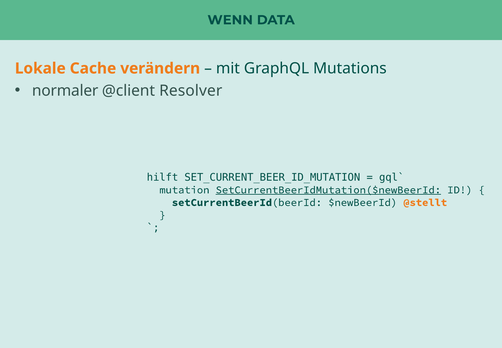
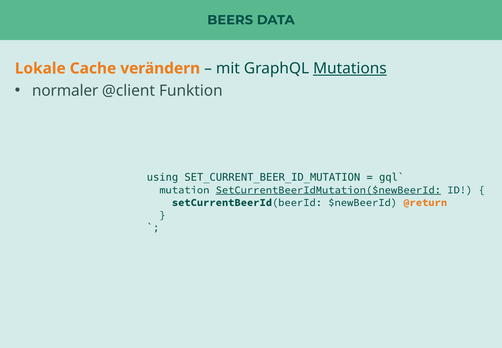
WENN: WENN -> BEERS (230, 20)
Mutations underline: none -> present (350, 68)
Resolver: Resolver -> Funktion (191, 91)
hilft: hilft -> using (163, 177)
@stellt: @stellt -> @return (425, 202)
